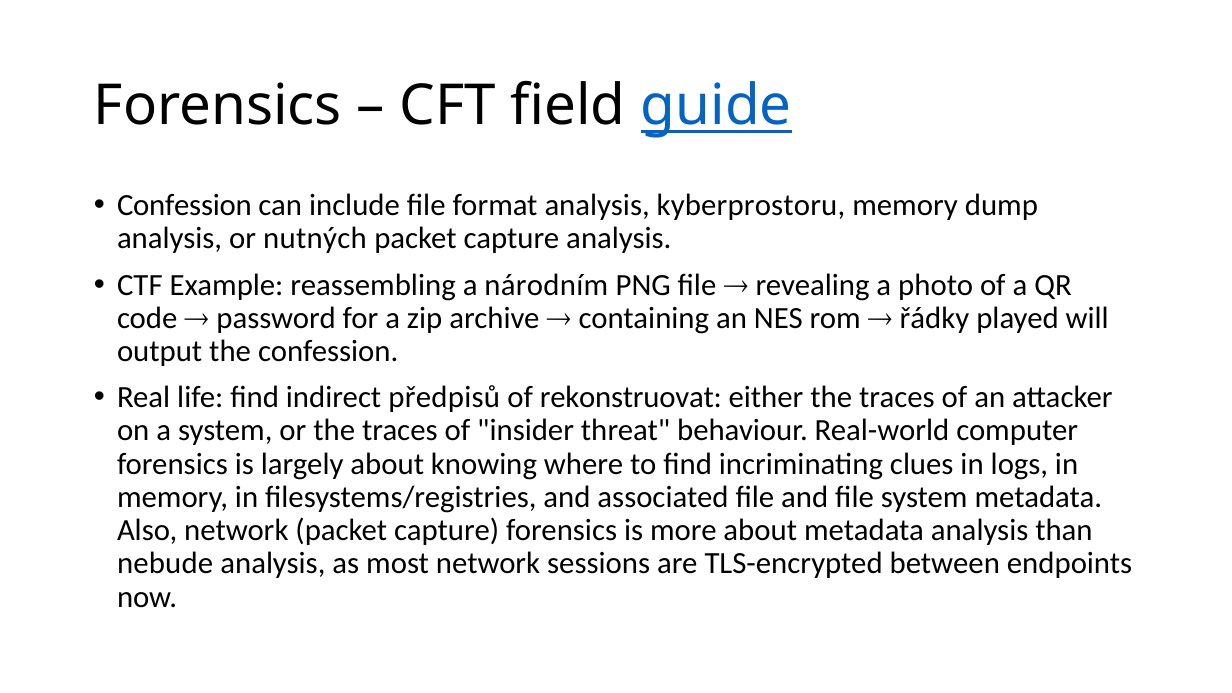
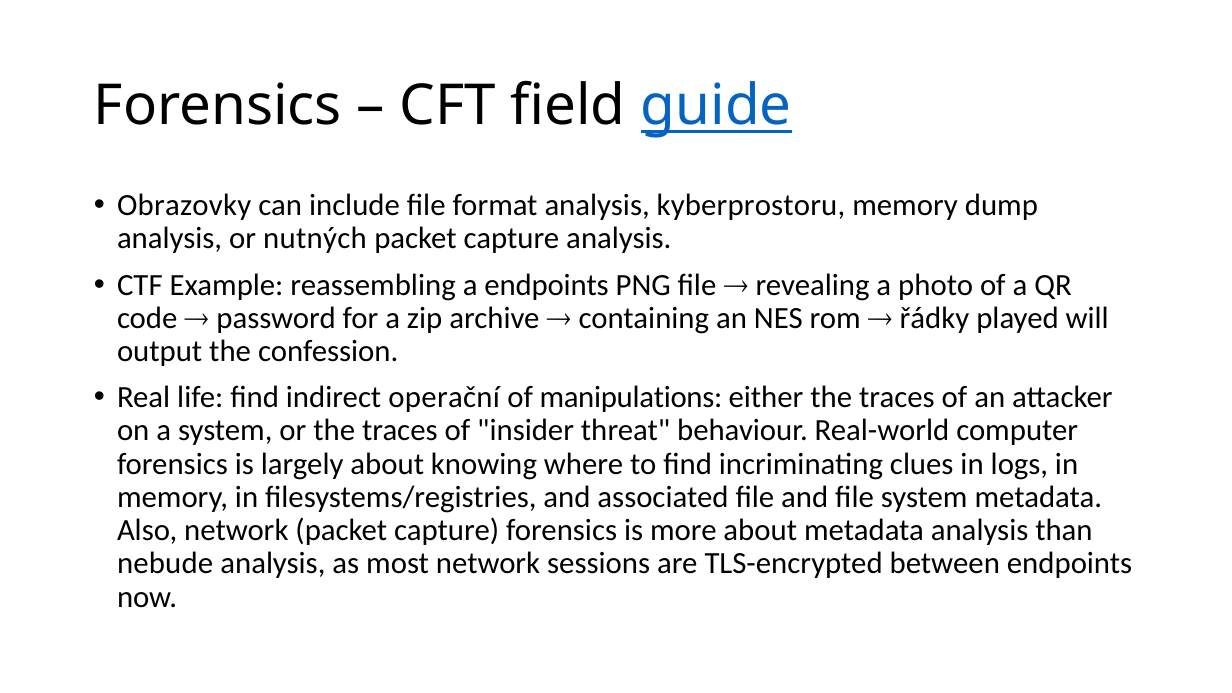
Confession: Confession -> Obrazovky (184, 206)
a národním: národním -> endpoints (547, 285)
předpisů: předpisů -> operační (444, 397)
rekonstruovat: rekonstruovat -> manipulations (631, 397)
